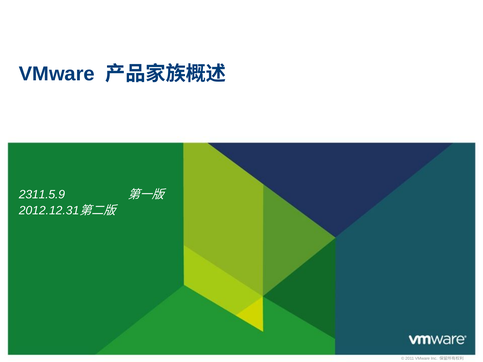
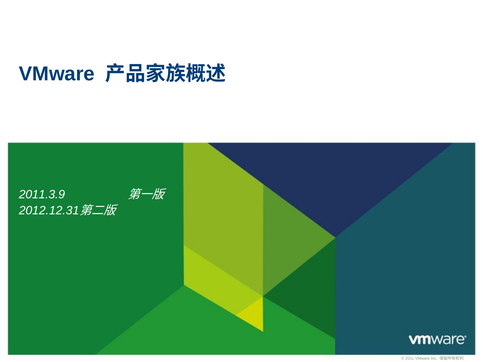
2311.5.9: 2311.5.9 -> 2011.3.9 (42, 195)
